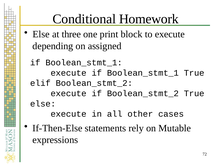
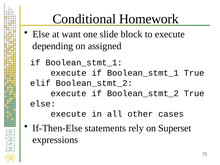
three: three -> want (71, 34)
print: print -> slide (109, 34)
Mutable: Mutable -> Superset (175, 128)
